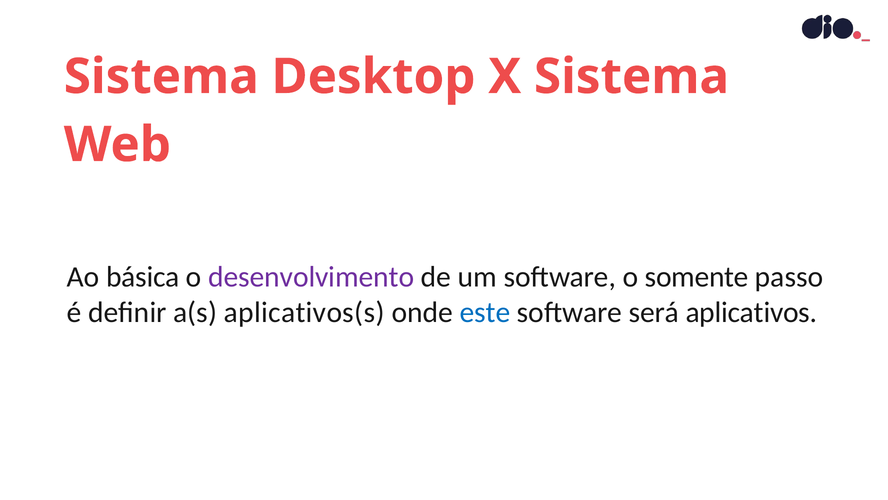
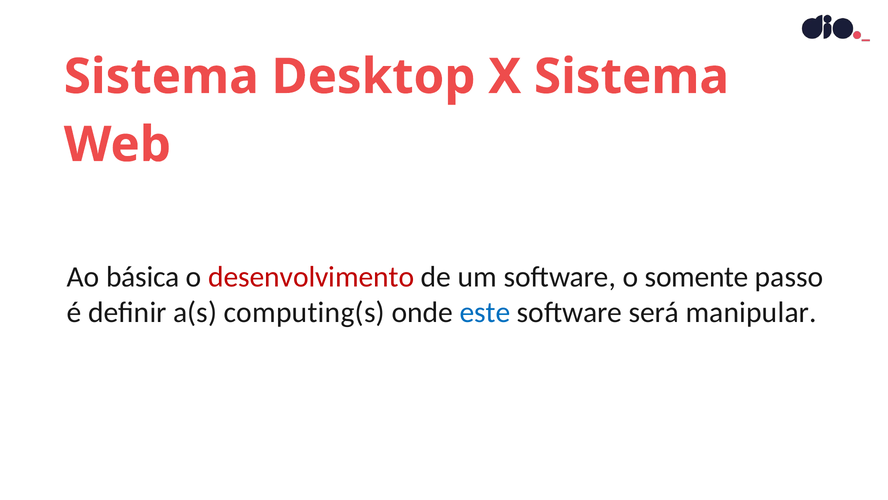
desenvolvimento colour: purple -> red (311, 276)
aplicativos(s: aplicativos(s -> computing(s (304, 312)
aplicativos: aplicativos -> manipular (751, 312)
